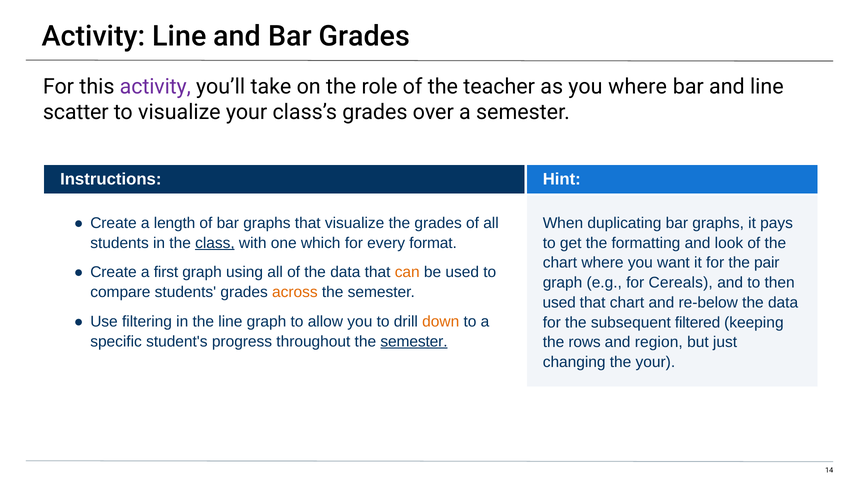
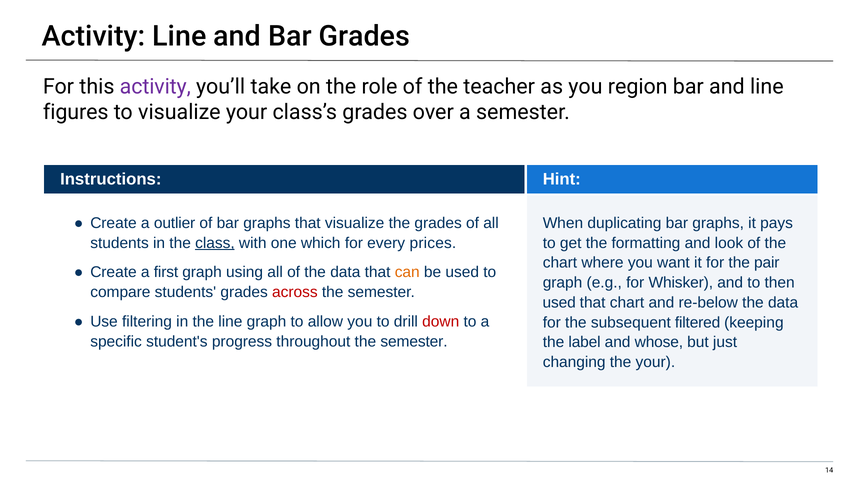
you where: where -> region (638, 86)
scatter: scatter -> figures (76, 112)
length: length -> outlier (175, 223)
format: format -> prices (433, 243)
Cereals: Cereals -> Whisker (681, 283)
across colour: orange -> red (295, 292)
down colour: orange -> red (441, 322)
semester underline: present -> none (414, 342)
rows: rows -> label (585, 342)
region: region -> whose (659, 342)
